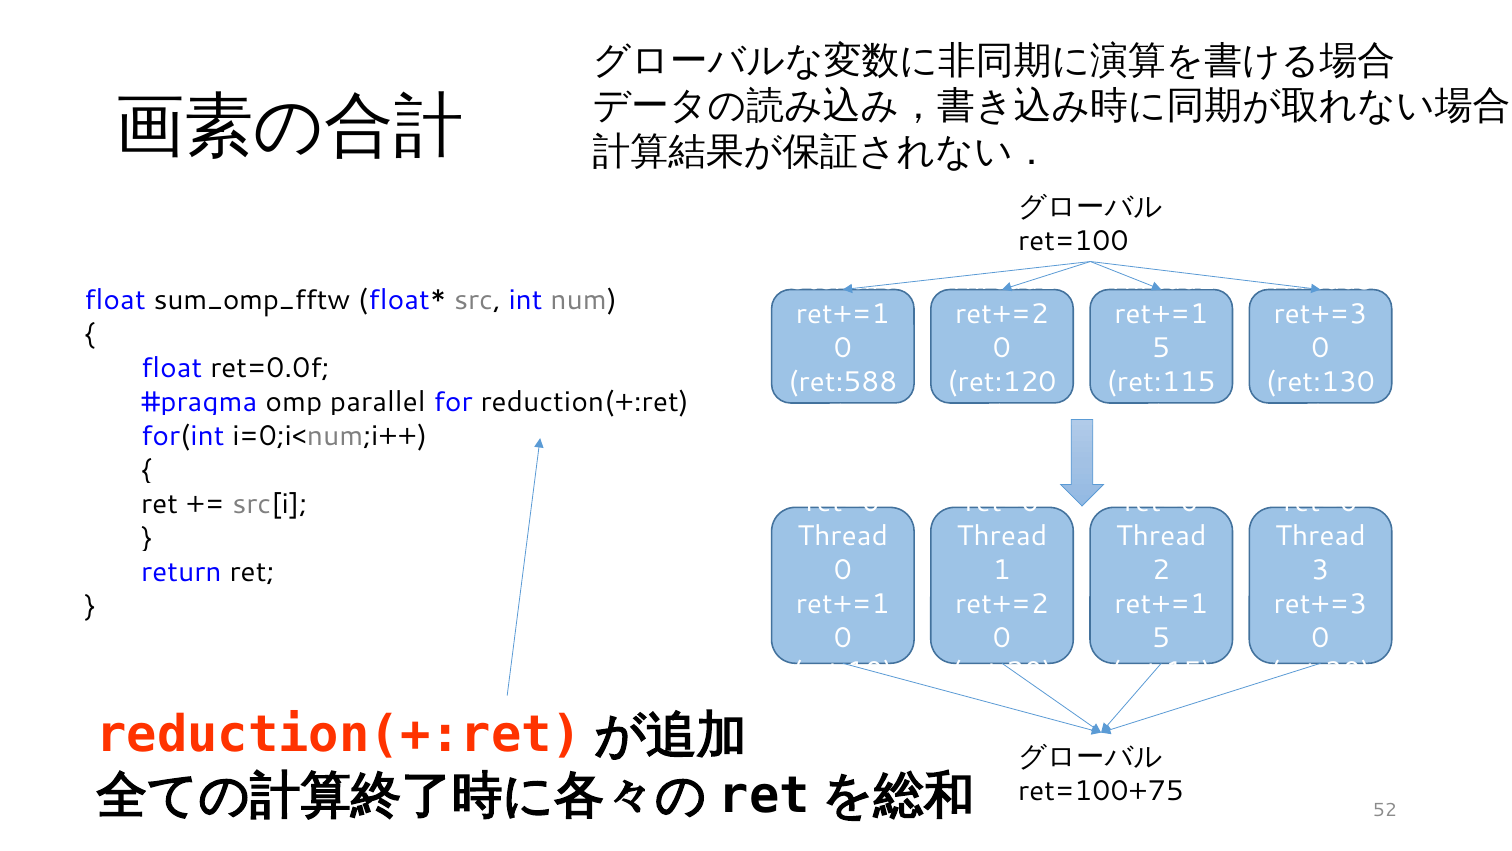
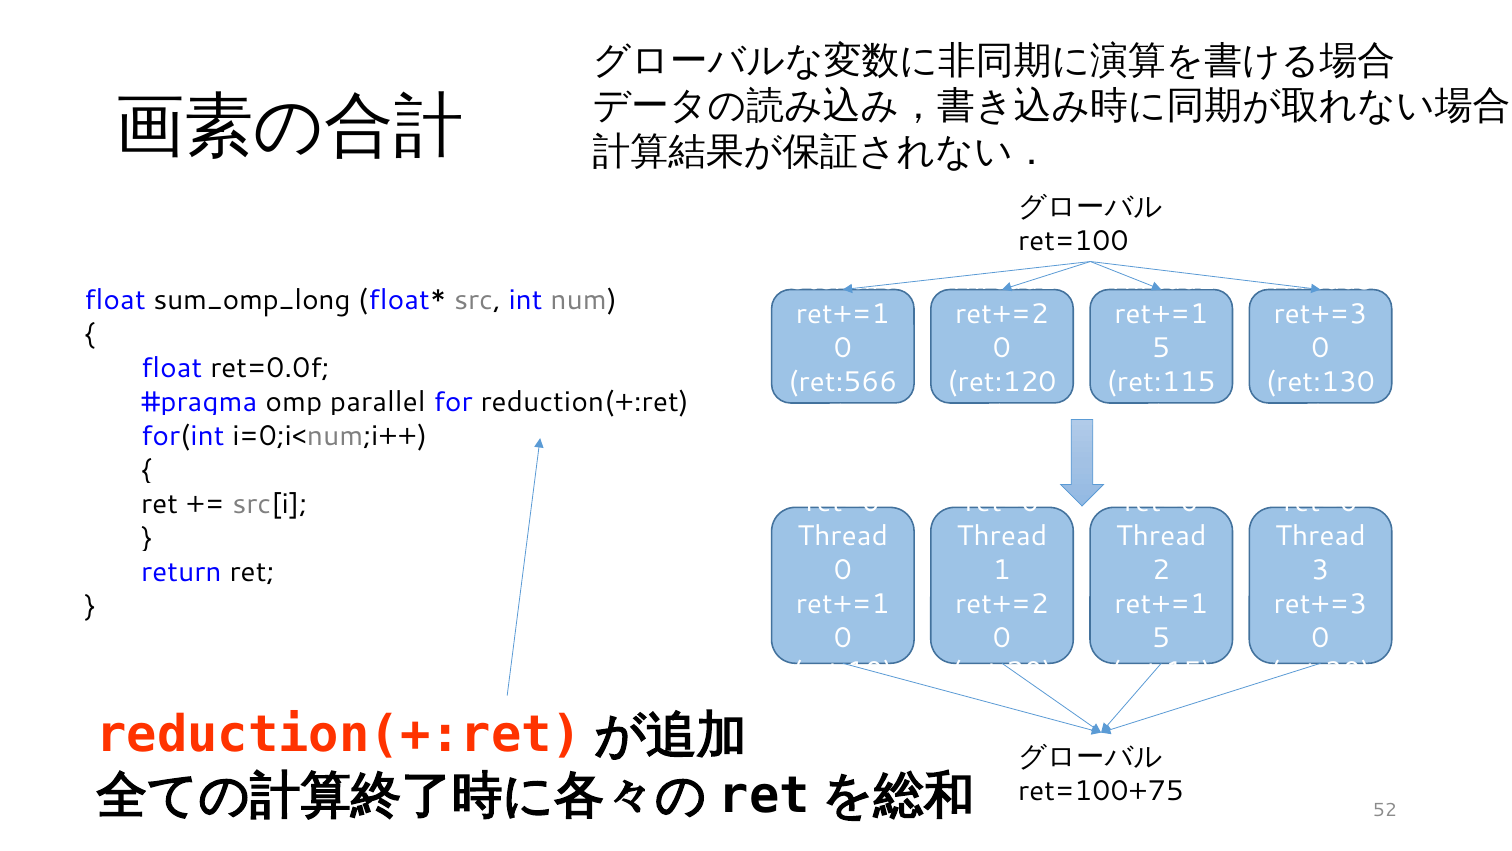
sum_omp_fftw: sum_omp_fftw -> sum_omp_long (252, 300)
ret:588: ret:588 -> ret:566 (843, 382)
